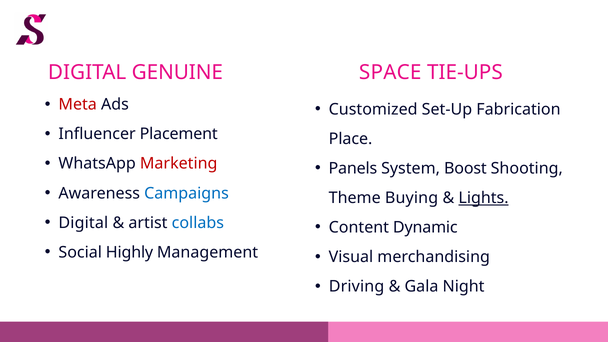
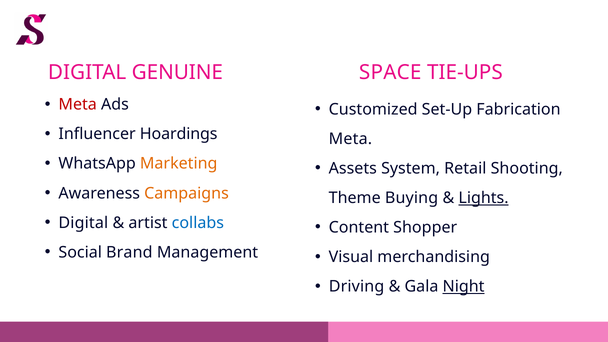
Placement: Placement -> Hoardings (179, 134)
Place: Place -> Meta (350, 139)
Marketing colour: red -> orange (179, 164)
Panels: Panels -> Assets (353, 168)
Boost: Boost -> Retail (465, 168)
Campaigns colour: blue -> orange (187, 193)
Dynamic: Dynamic -> Shopper (425, 228)
Highly: Highly -> Brand (129, 252)
Night underline: none -> present (464, 287)
